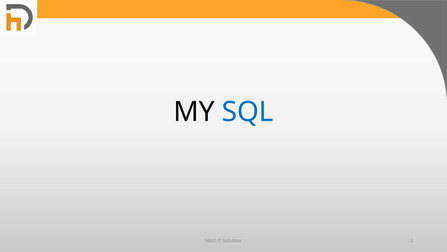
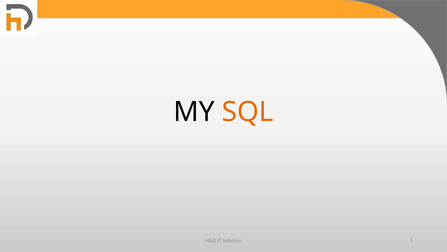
SQL colour: blue -> orange (248, 112)
